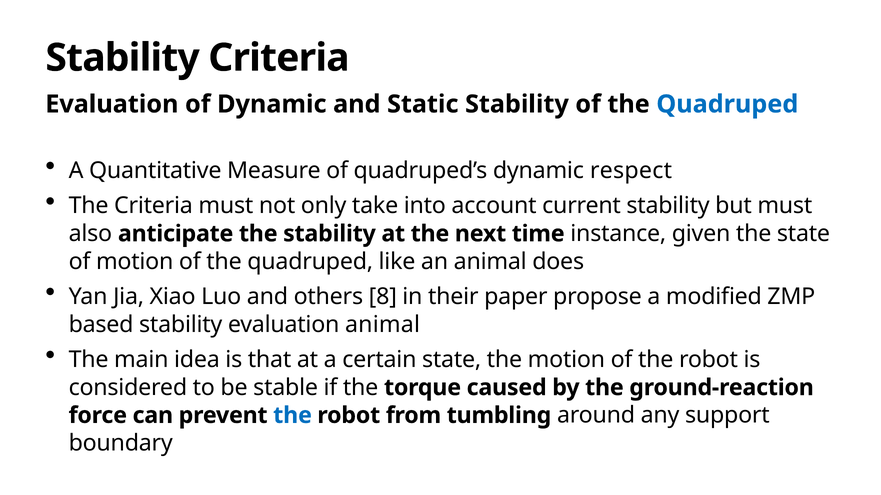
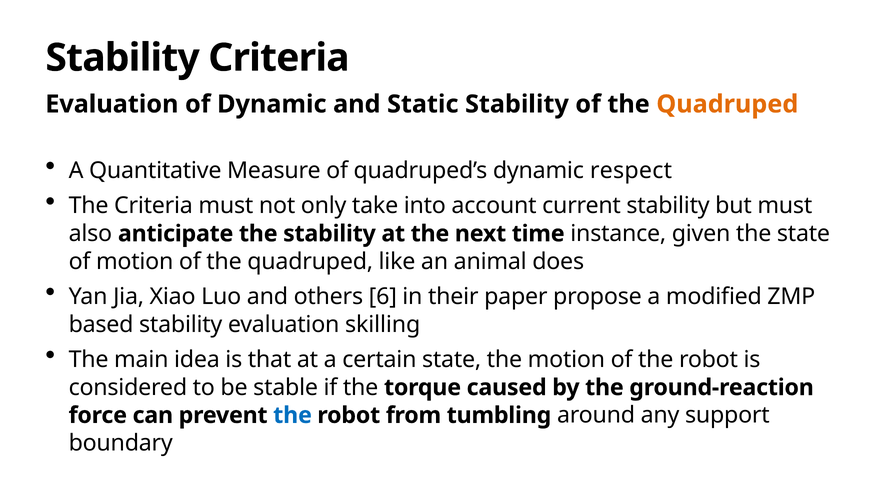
Quadruped colour: blue -> orange (727, 104)
8: 8 -> 6 (383, 297)
evaluation animal: animal -> skilling (383, 325)
